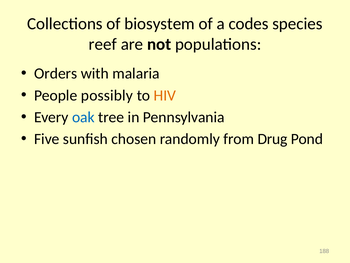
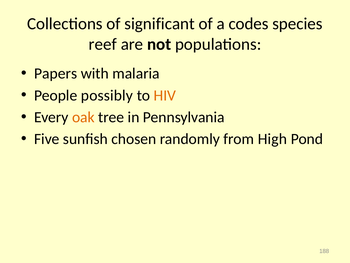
biosystem: biosystem -> significant (160, 24)
Orders: Orders -> Papers (56, 73)
oak colour: blue -> orange (83, 117)
Drug: Drug -> High (272, 139)
